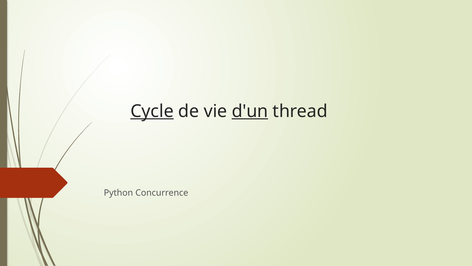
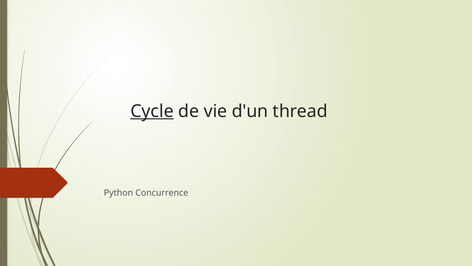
d'un underline: present -> none (250, 111)
